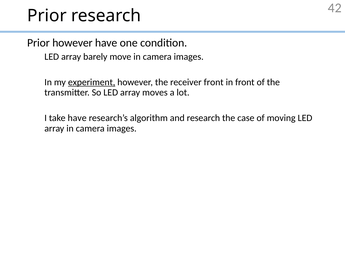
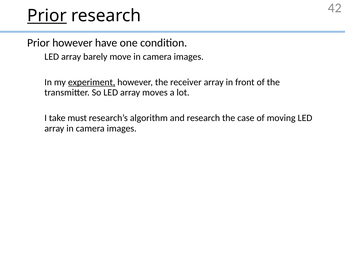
Prior underline: none -> present (47, 16)
receiver front: front -> array (214, 82)
take have: have -> must (77, 118)
